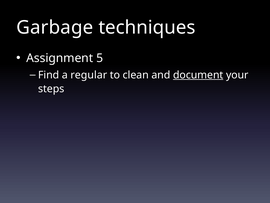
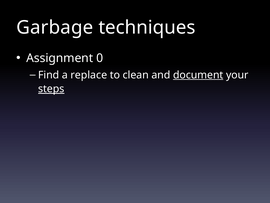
5: 5 -> 0 (100, 58)
regular: regular -> replace (89, 75)
steps underline: none -> present (51, 89)
